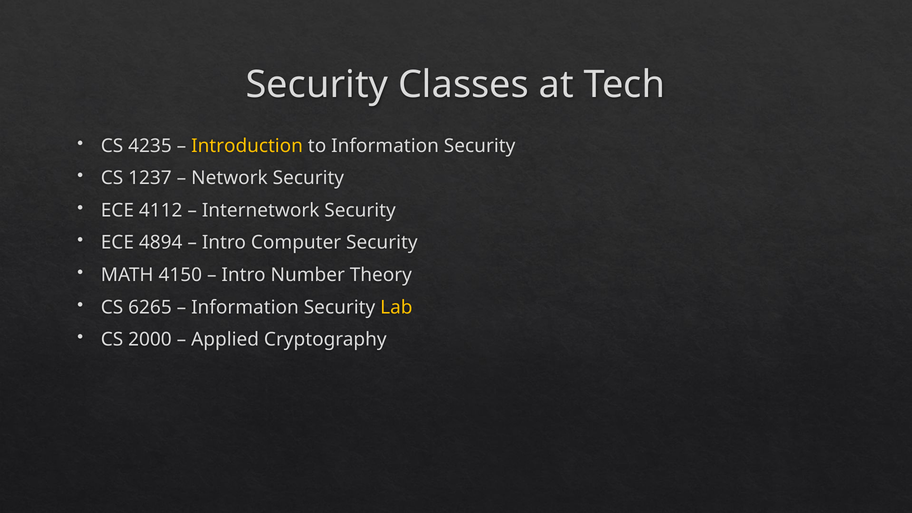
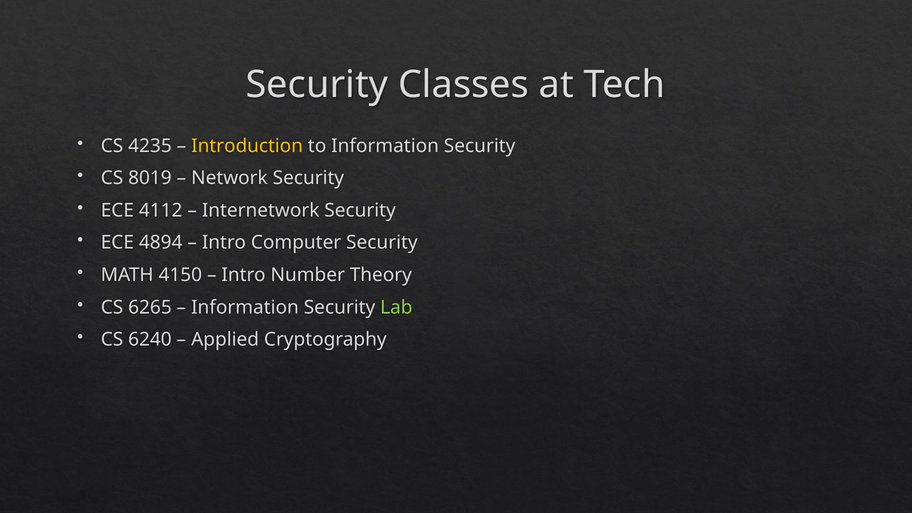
1237: 1237 -> 8019 (150, 178)
Lab colour: yellow -> light green (396, 307)
2000: 2000 -> 6240 (150, 340)
